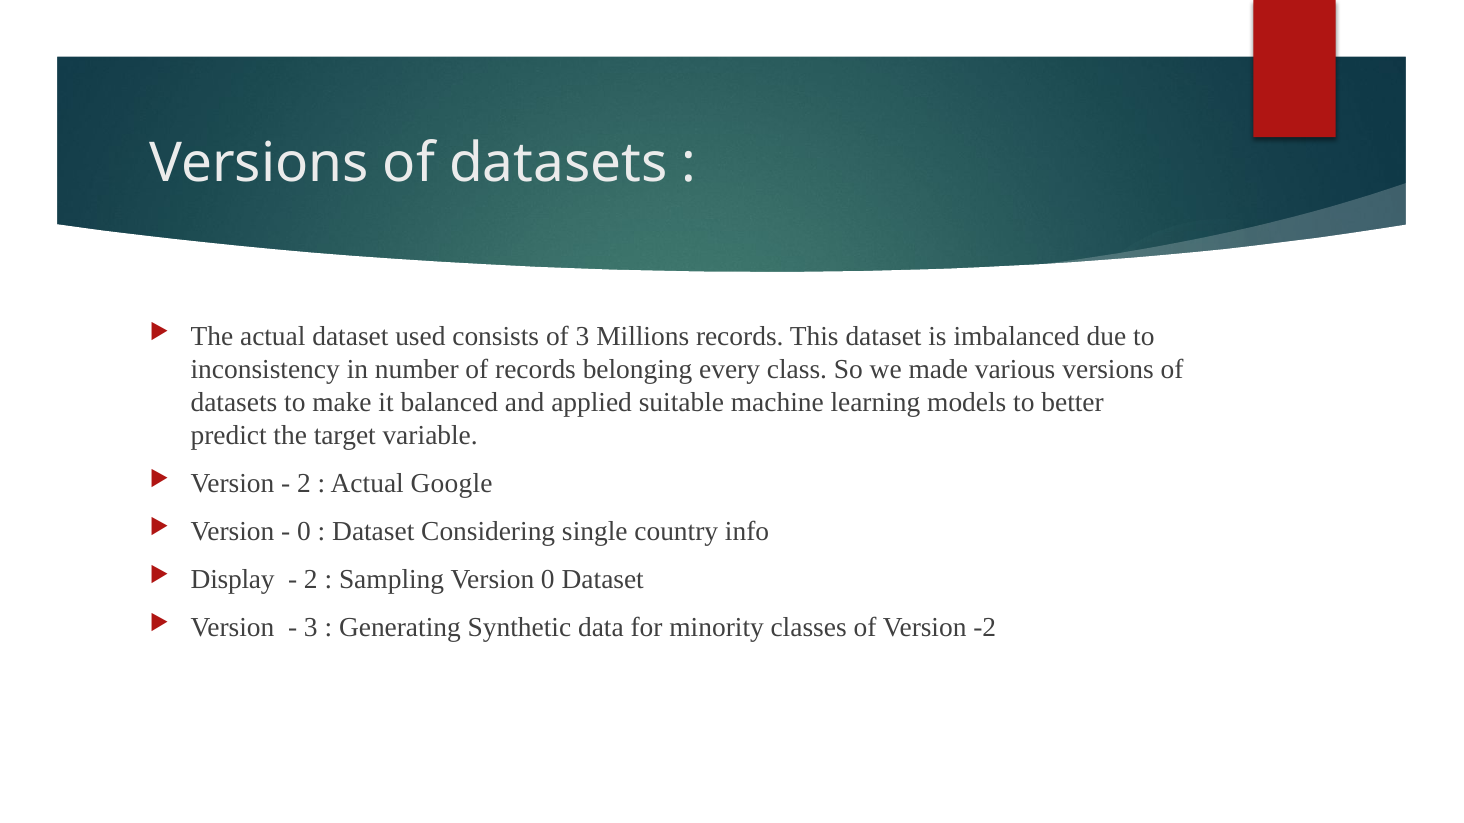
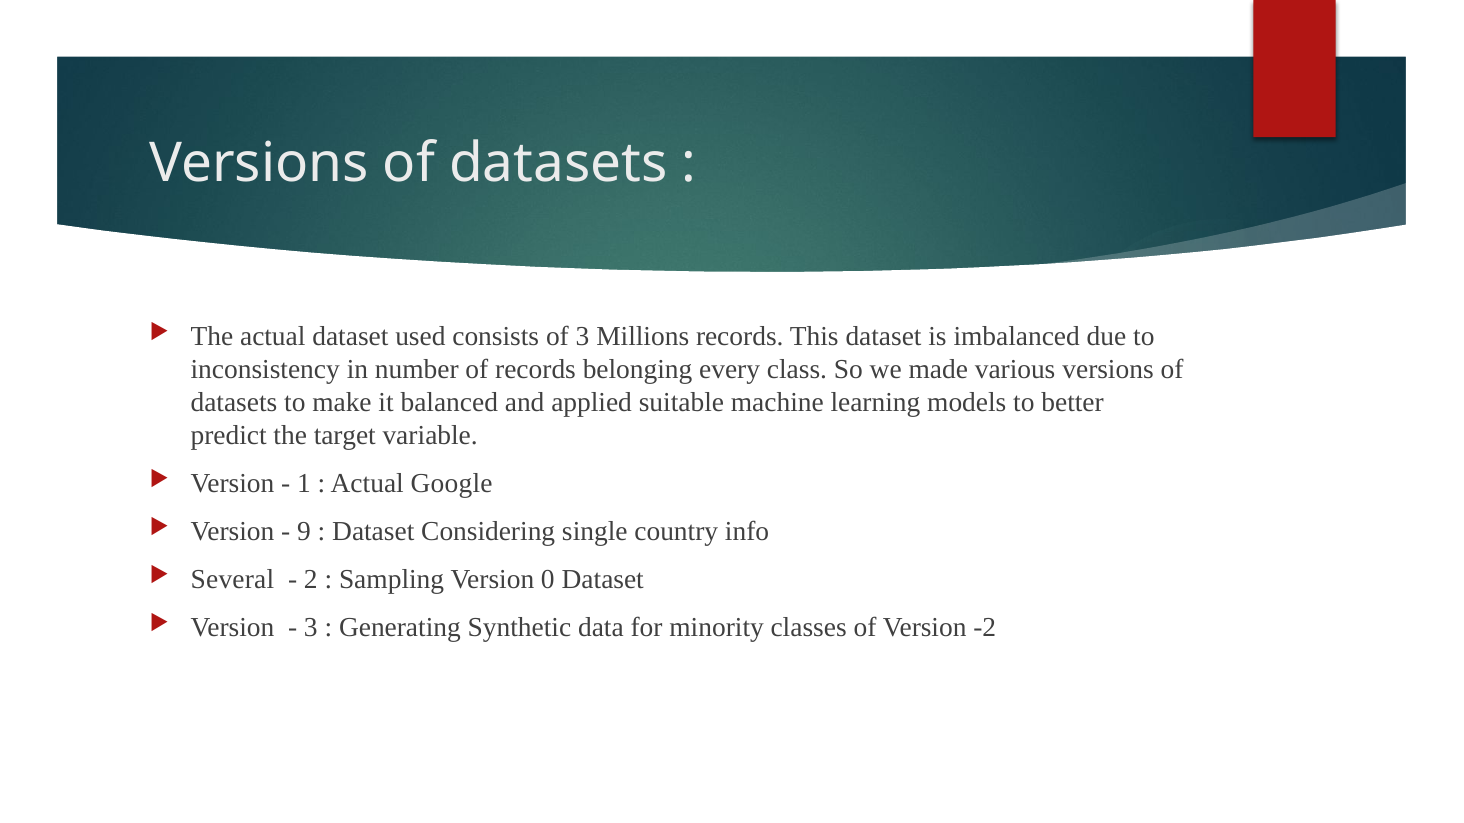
2: 2 -> 1 (304, 483)
0: 0 -> 9 (304, 532)
Display: Display -> Several (232, 580)
